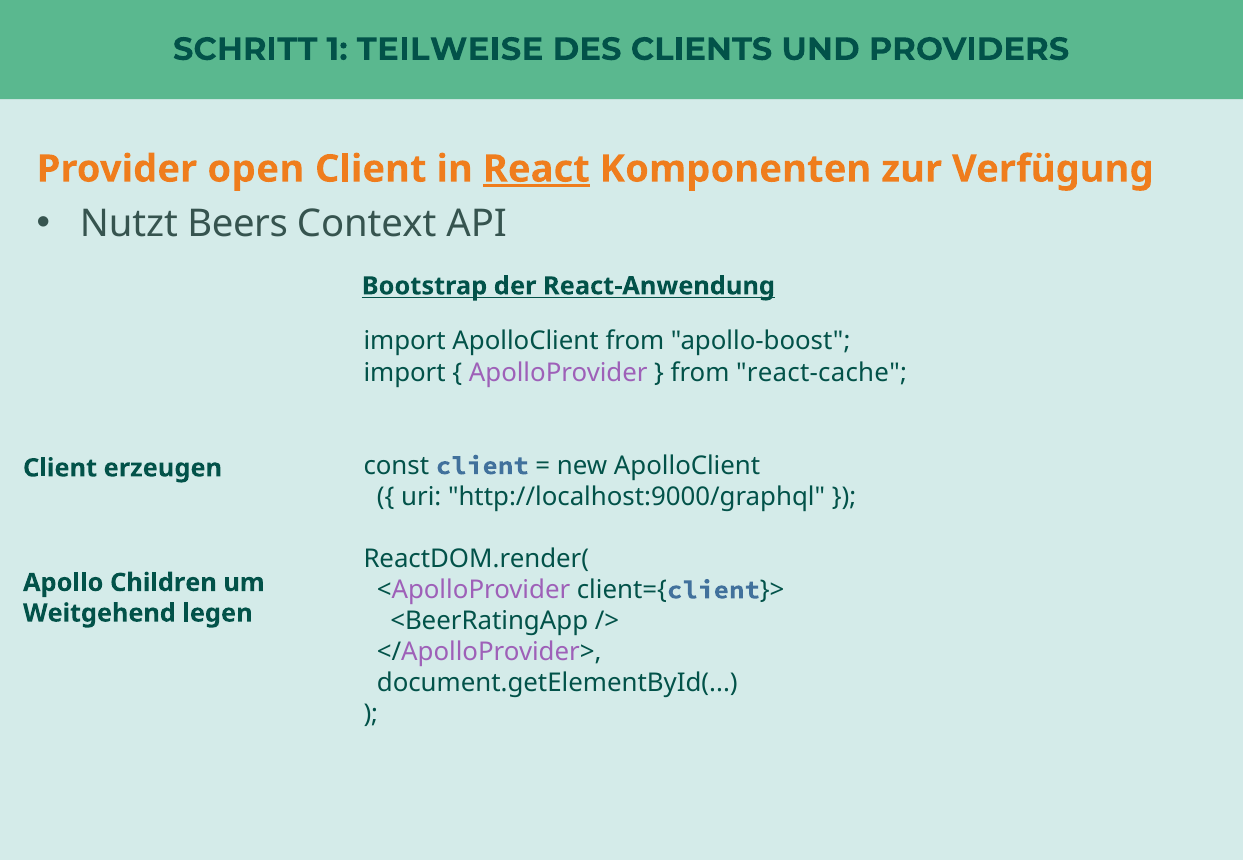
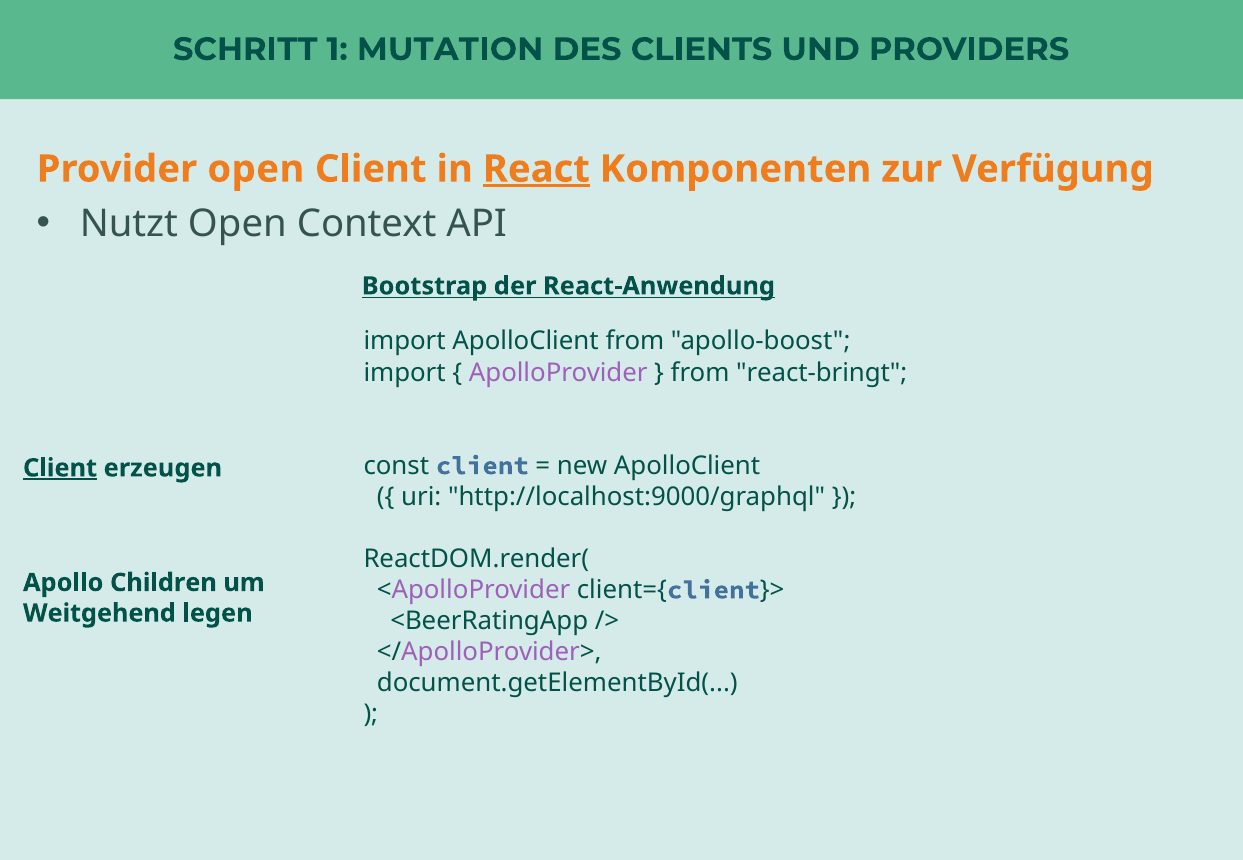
TEILWEISE: TEILWEISE -> MUTATION (450, 49)
Nutzt Beers: Beers -> Open (237, 224)
react-cache: react-cache -> react-bringt (822, 373)
Client underline: none -> present (60, 468)
